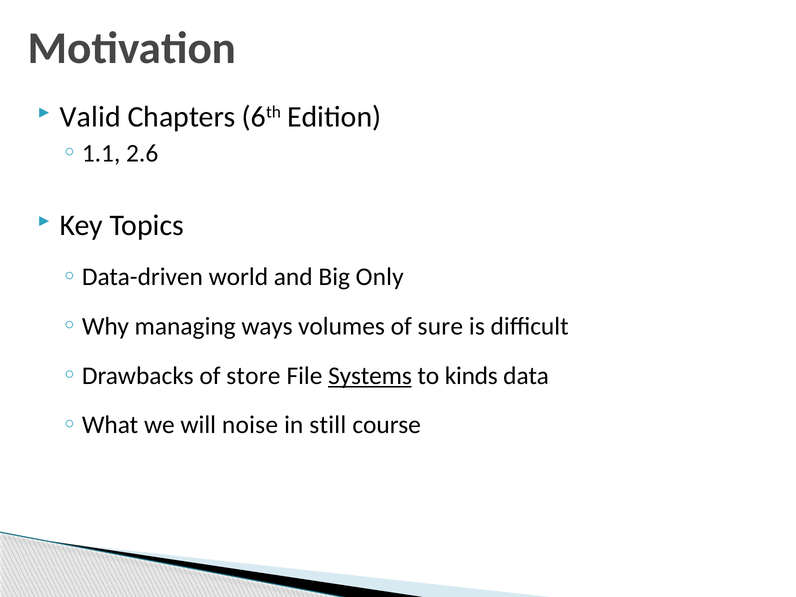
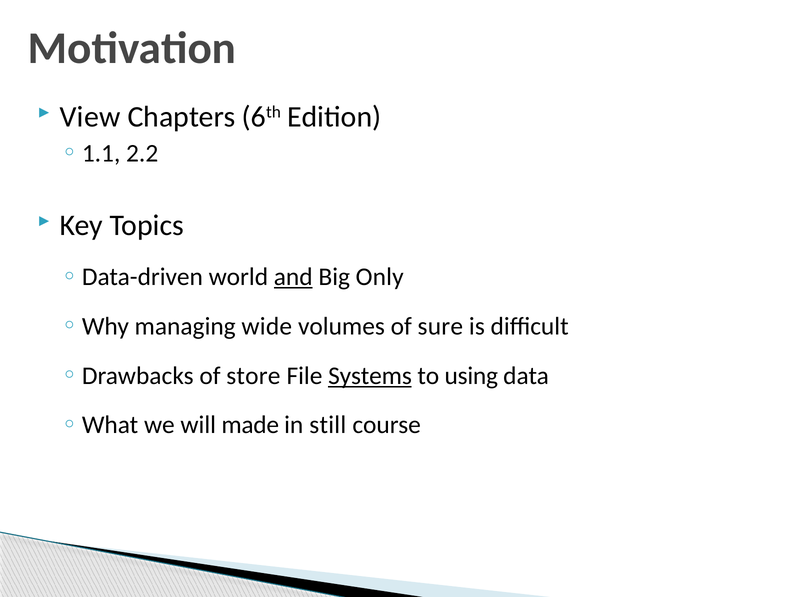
Valid: Valid -> View (90, 117)
2.6: 2.6 -> 2.2 (142, 153)
and underline: none -> present (293, 277)
ways: ways -> wide (267, 326)
kinds: kinds -> using (471, 376)
noise: noise -> made (250, 425)
